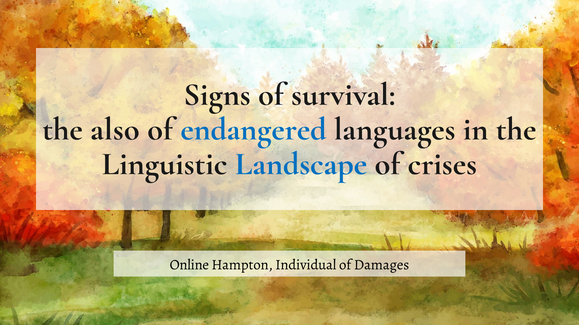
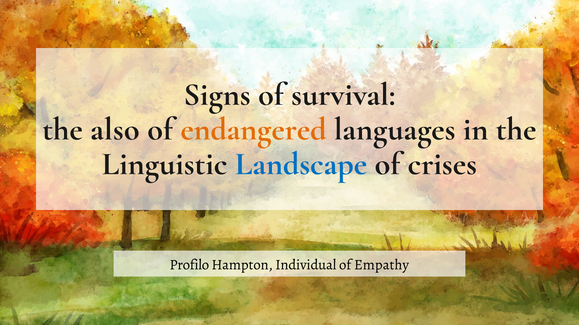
endangered colour: blue -> orange (253, 129)
Online: Online -> Profilo (189, 265)
Damages: Damages -> Empathy (382, 265)
